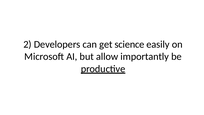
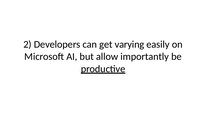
science: science -> varying (129, 44)
